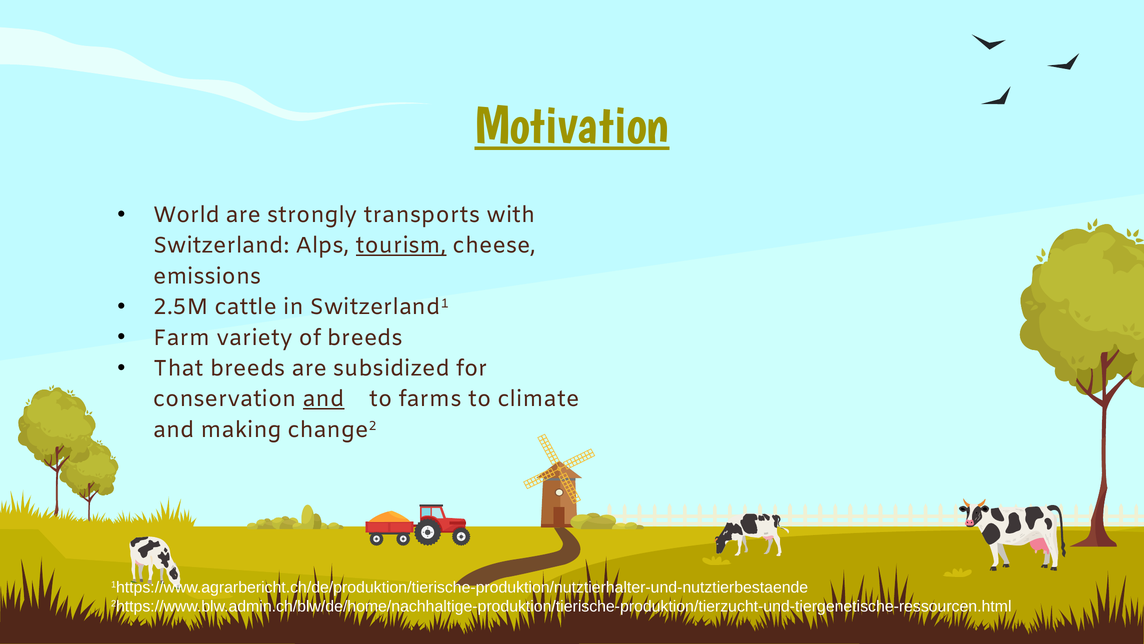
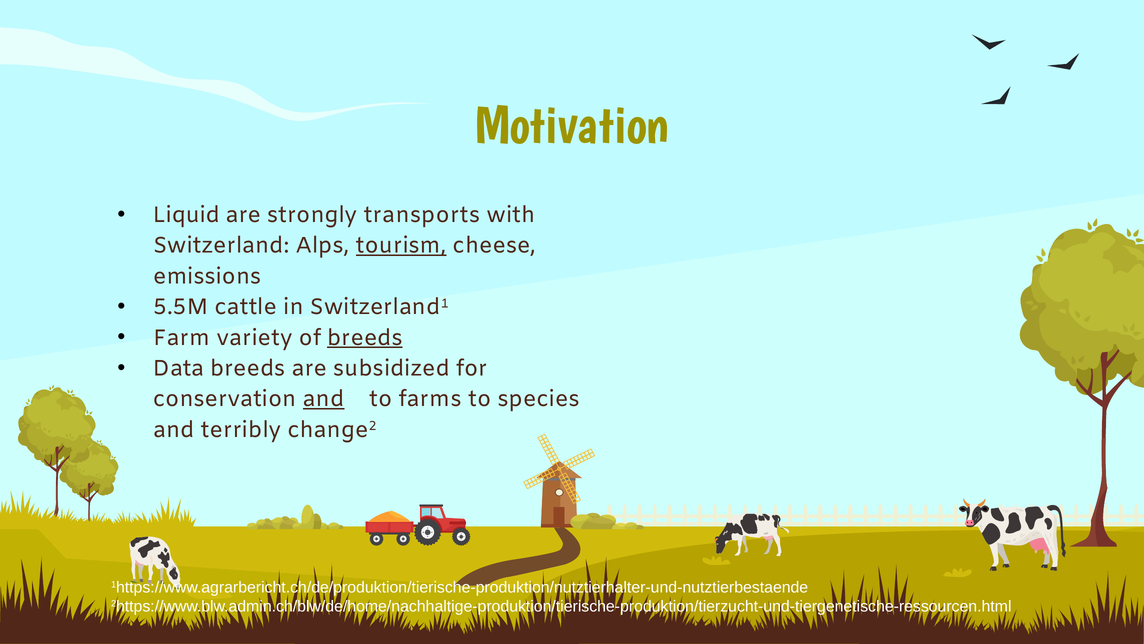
Motivation underline: present -> none (572, 125)
World: World -> Liquid (186, 215)
2.5M: 2.5M -> 5.5M (181, 307)
breeds underline: none -> present (365, 337)
That: That -> Data (179, 368)
climate: climate -> species (539, 399)
making: making -> terribly (241, 429)
